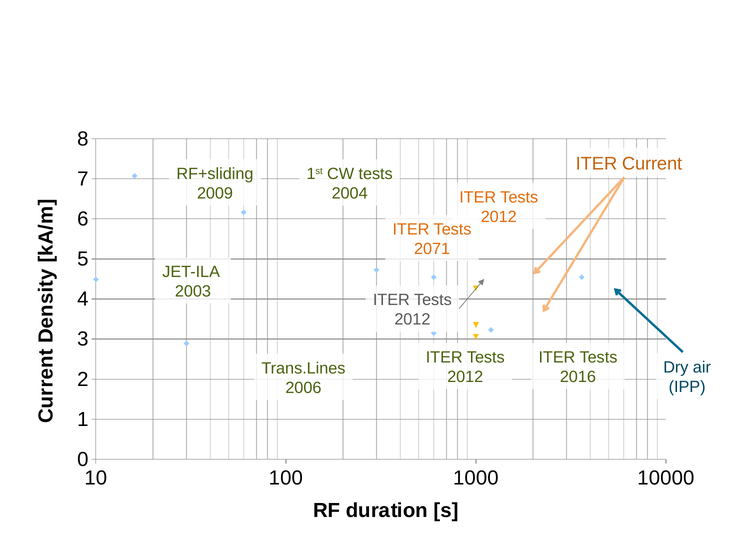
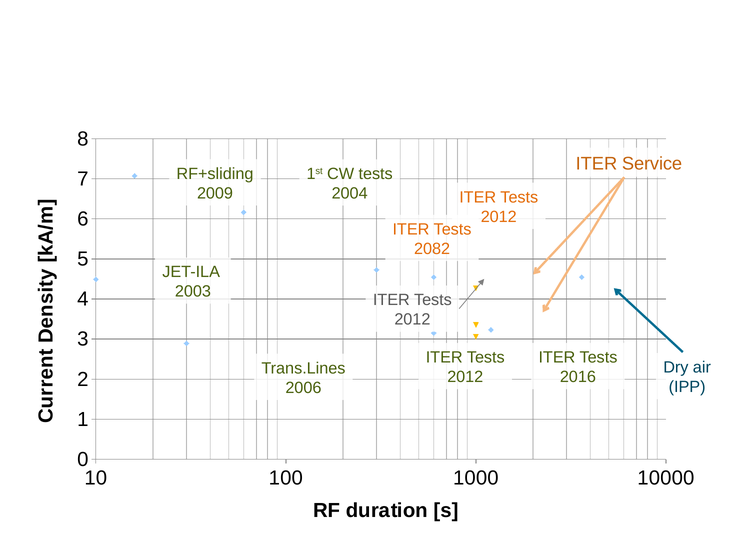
Current: Current -> Service (652, 164)
2071: 2071 -> 2082 (432, 249)
